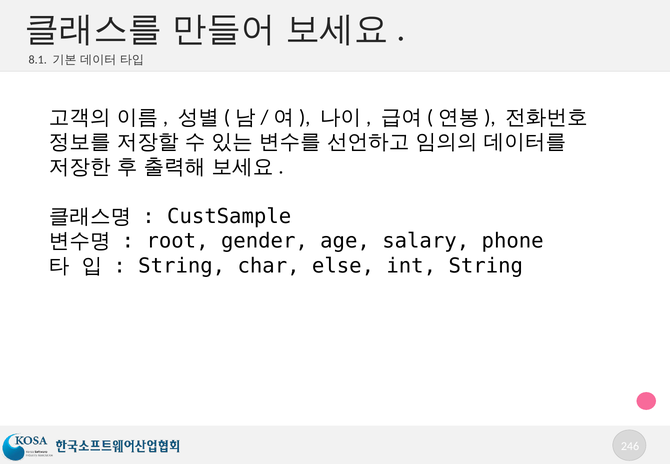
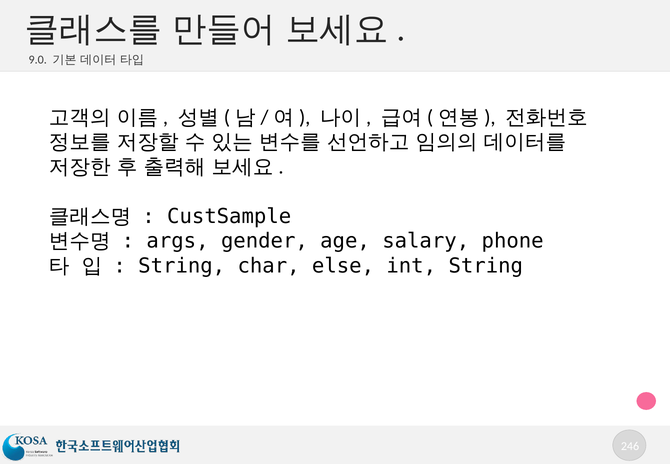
8.1: 8.1 -> 9.0 (38, 60)
root: root -> args (178, 241)
